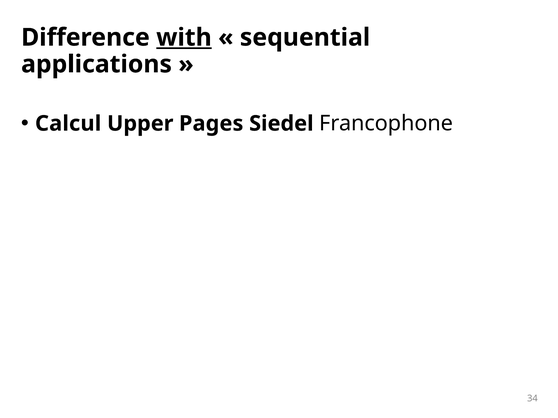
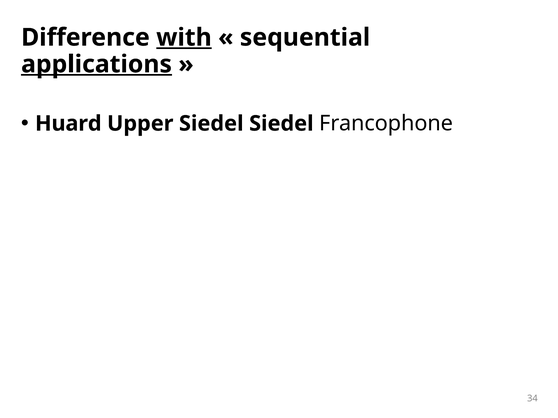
applications underline: none -> present (97, 64)
Calcul: Calcul -> Huard (68, 124)
Upper Pages: Pages -> Siedel (211, 124)
